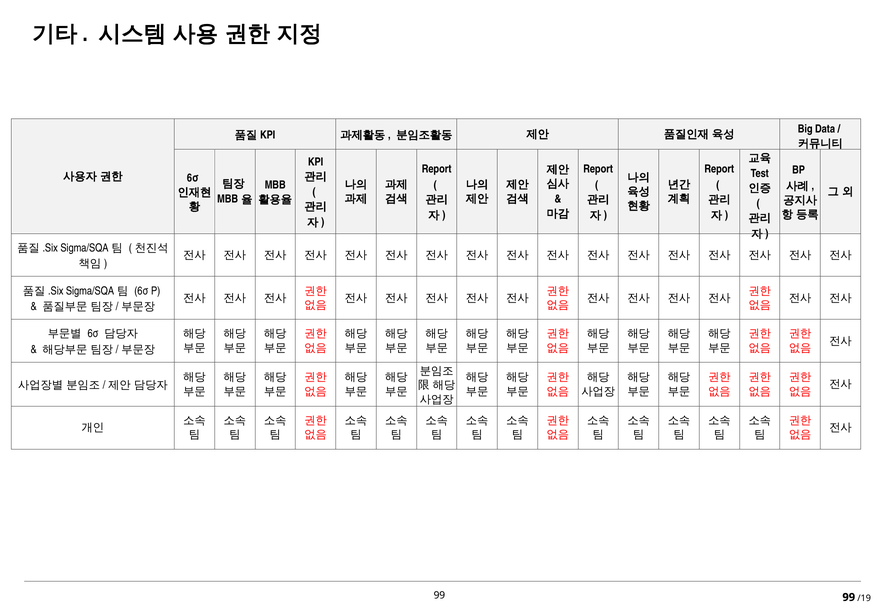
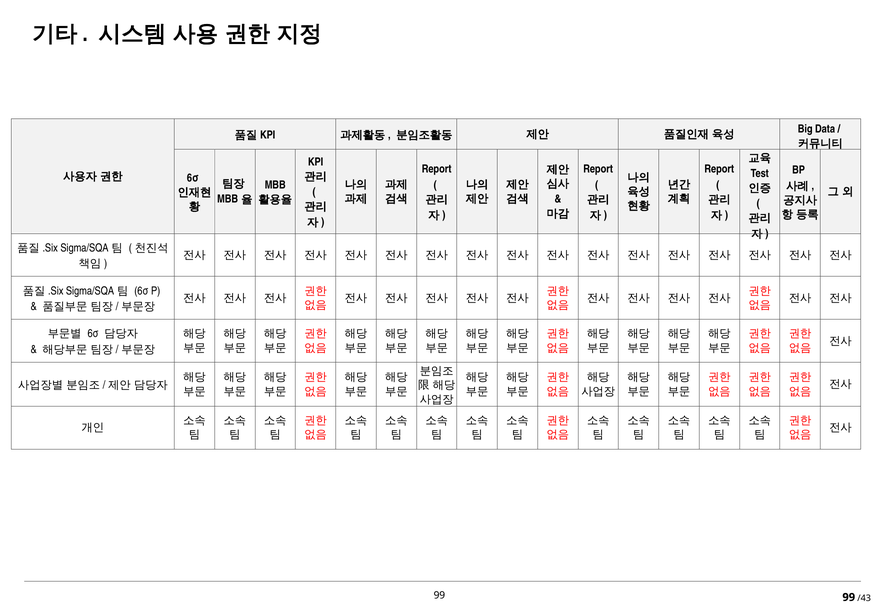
/19: /19 -> /43 (864, 599)
